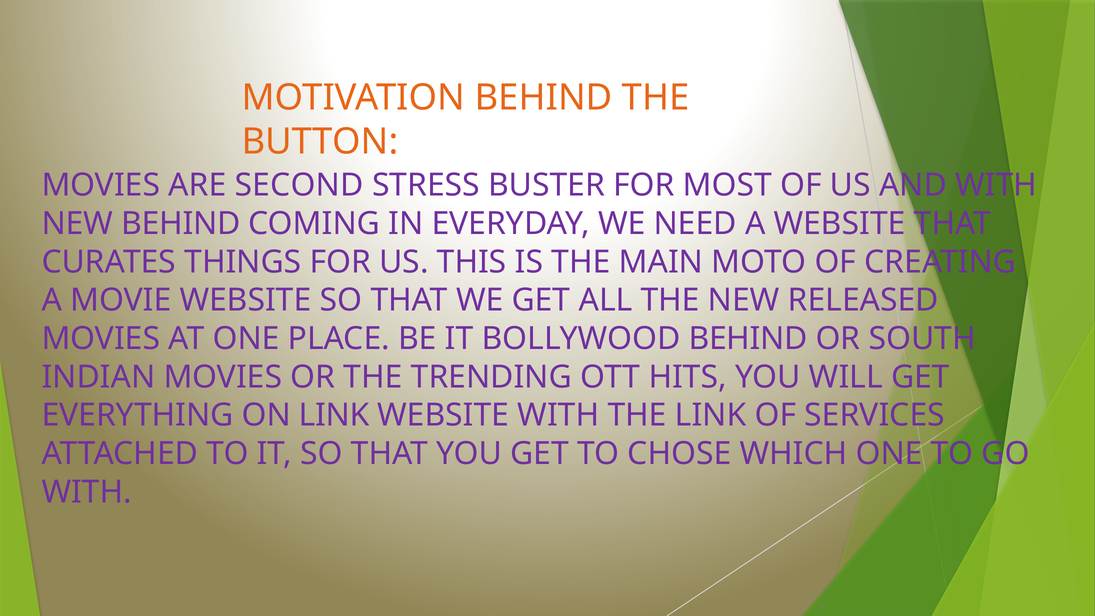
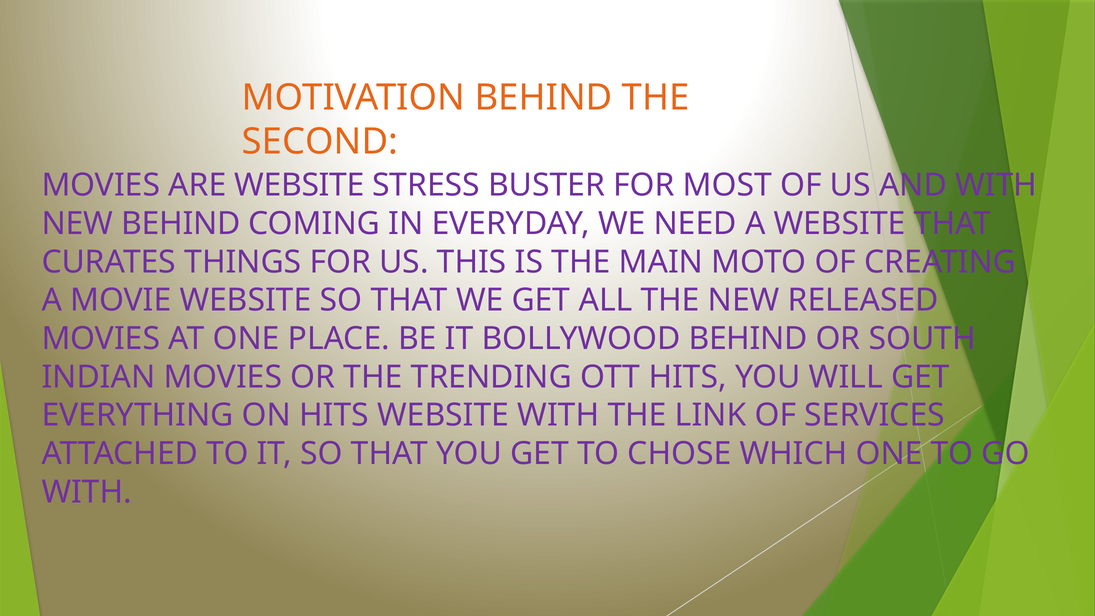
BUTTON: BUTTON -> SECOND (320, 142)
ARE SECOND: SECOND -> WEBSITE (299, 185)
ON LINK: LINK -> HITS (334, 415)
